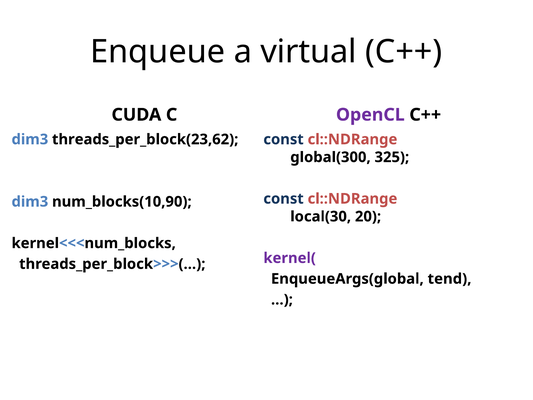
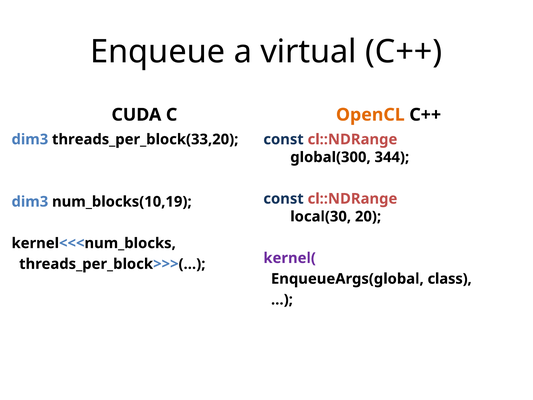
OpenCL colour: purple -> orange (370, 115)
threads_per_block(23,62: threads_per_block(23,62 -> threads_per_block(33,20 (145, 139)
325: 325 -> 344 (392, 157)
num_blocks(10,90: num_blocks(10,90 -> num_blocks(10,19 (122, 202)
tend: tend -> class (450, 279)
